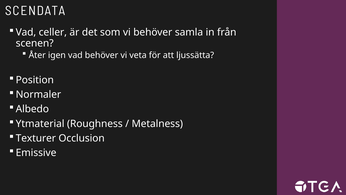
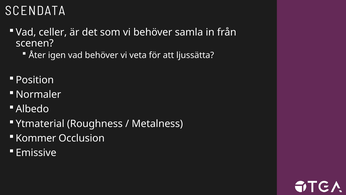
Texturer: Texturer -> Kommer (36, 138)
